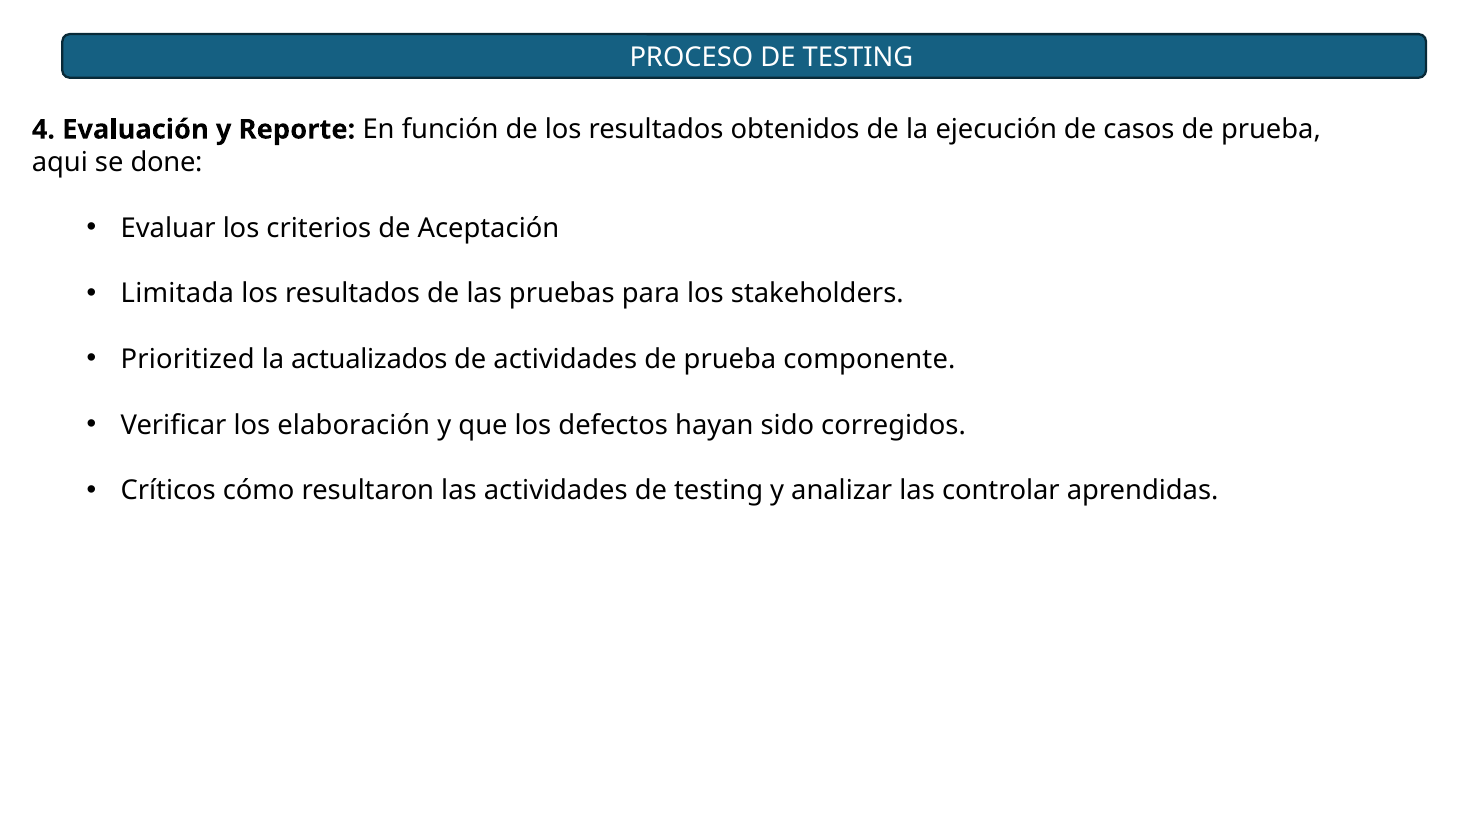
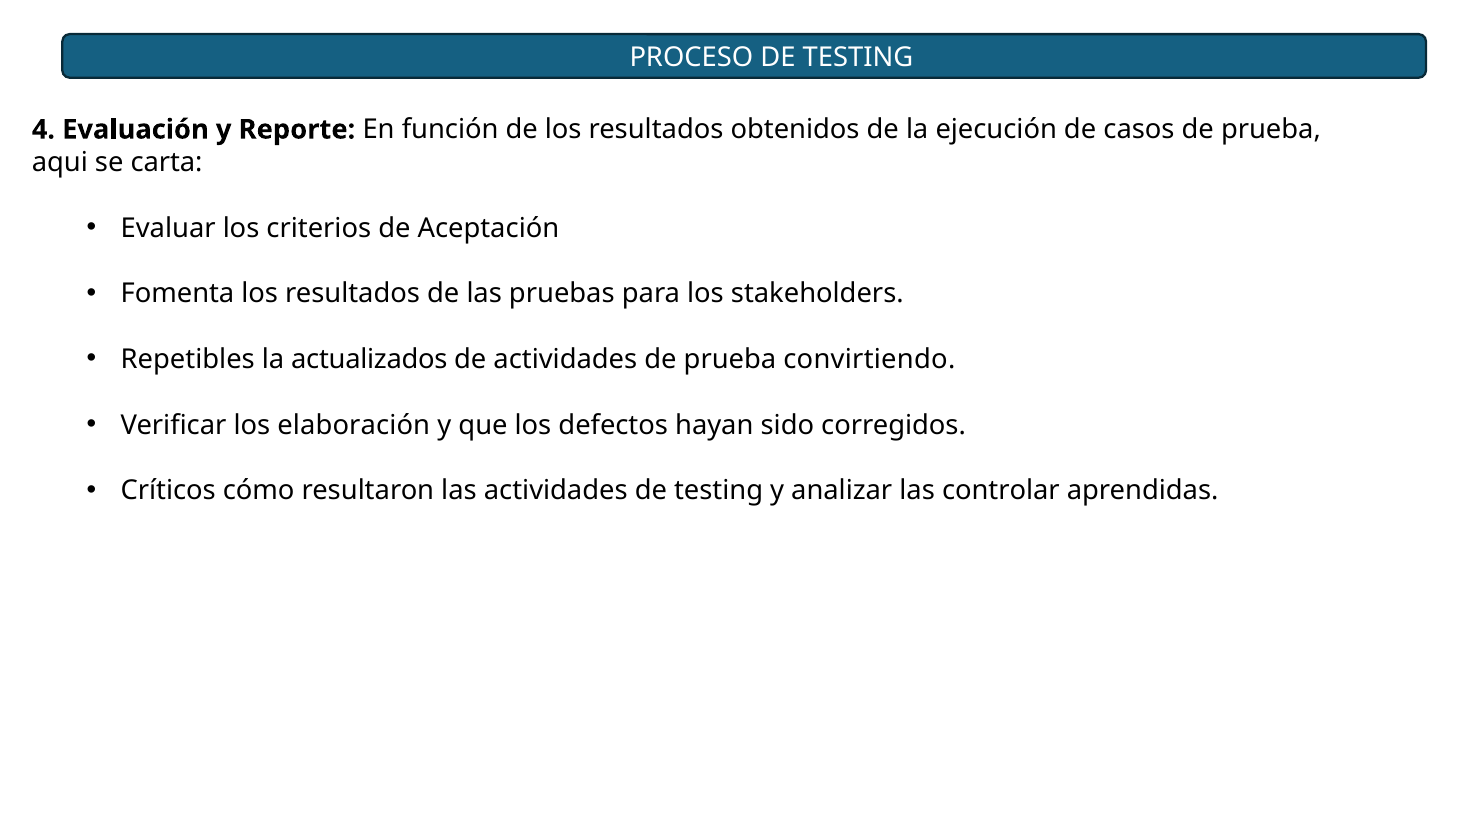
done: done -> carta (166, 162)
Limitada: Limitada -> Fomenta (178, 294)
Prioritized: Prioritized -> Repetibles (188, 359)
componente: componente -> convirtiendo (869, 359)
